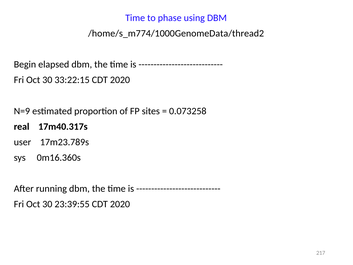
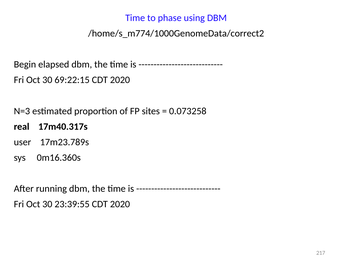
/home/s_m774/1000GenomeData/thread2: /home/s_m774/1000GenomeData/thread2 -> /home/s_m774/1000GenomeData/correct2 (176, 33)
33:22:15: 33:22:15 -> 69:22:15 (72, 80)
N=9: N=9 -> N=3 (22, 111)
